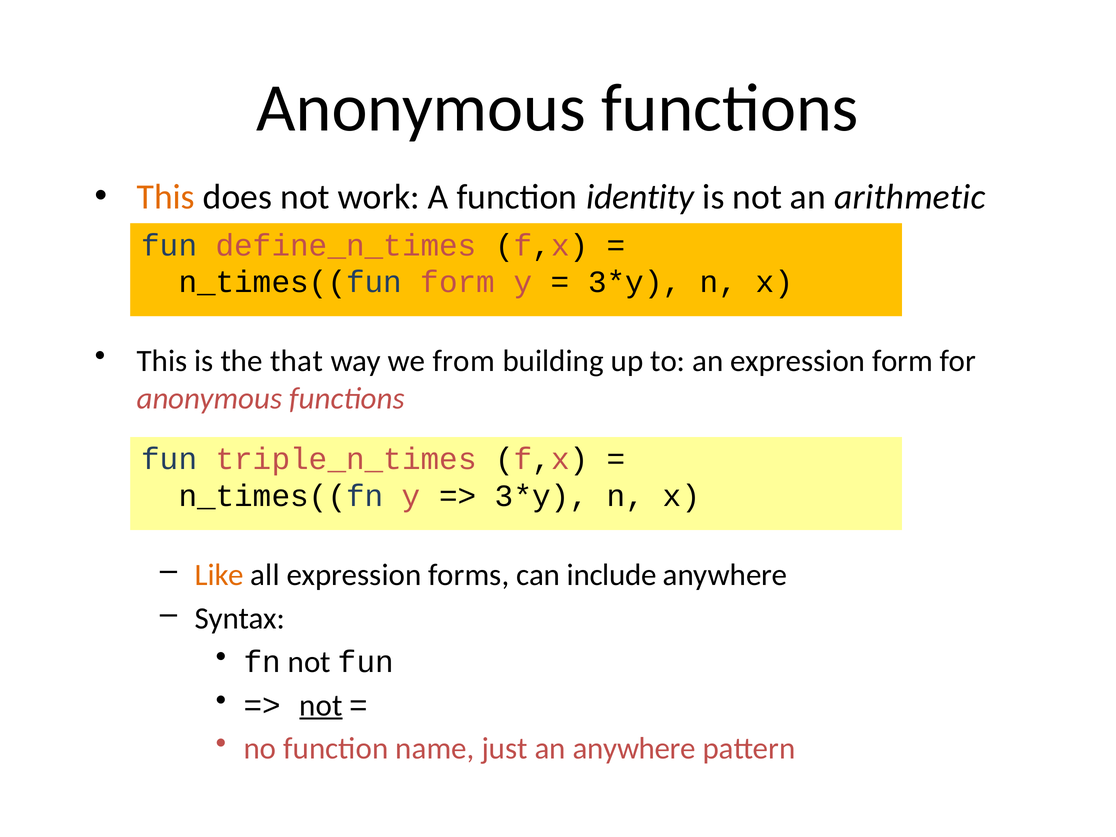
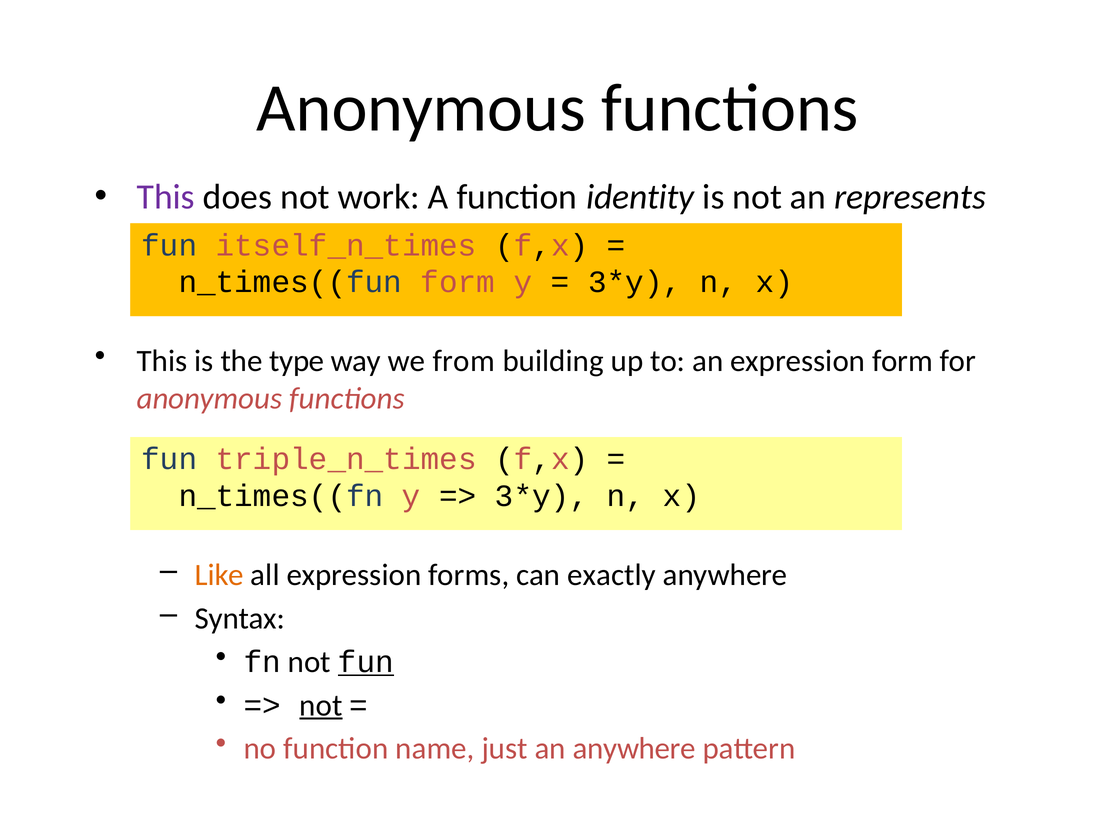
This colour: orange -> purple (166, 197)
arithmetic: arithmetic -> represents (910, 197)
define_n_times: define_n_times -> itself_n_times (346, 245)
that: that -> type (297, 361)
include: include -> exactly (612, 575)
fun underline: none -> present (366, 662)
